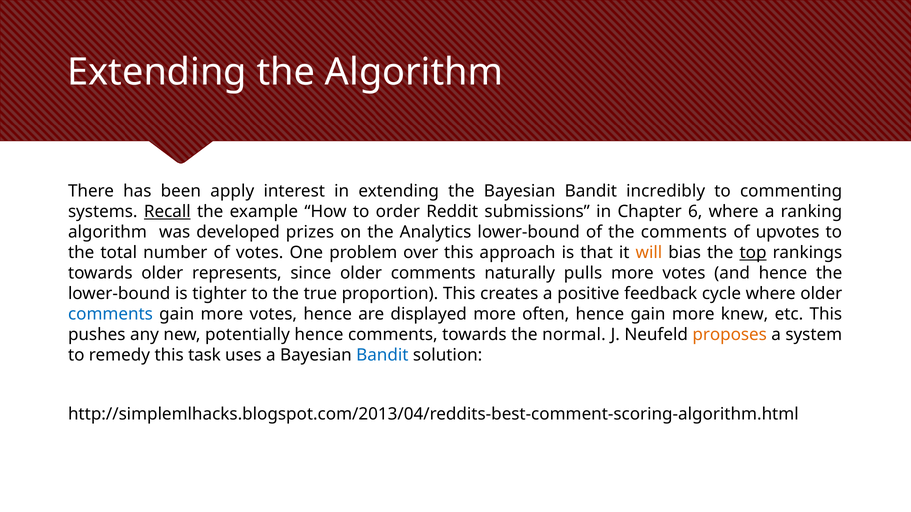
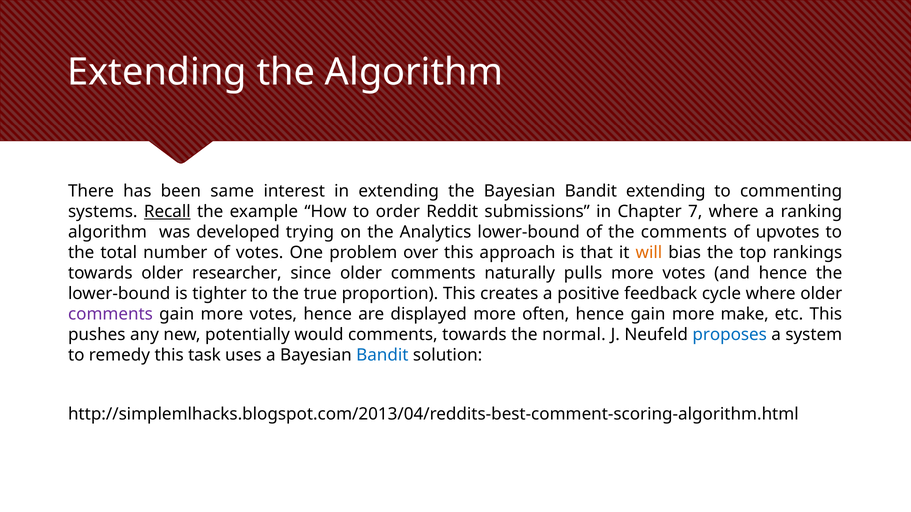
apply: apply -> same (232, 191)
Bandit incredibly: incredibly -> extending (666, 191)
6: 6 -> 7 (695, 212)
prizes: prizes -> trying (310, 232)
top underline: present -> none (753, 253)
represents: represents -> researcher (237, 273)
comments colour: blue -> purple (110, 314)
knew: knew -> make (745, 314)
potentially hence: hence -> would (319, 335)
proposes colour: orange -> blue (730, 335)
